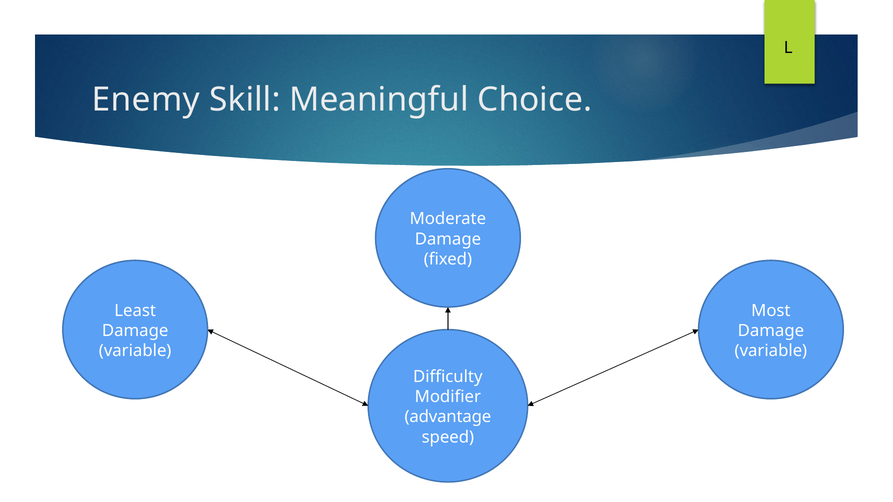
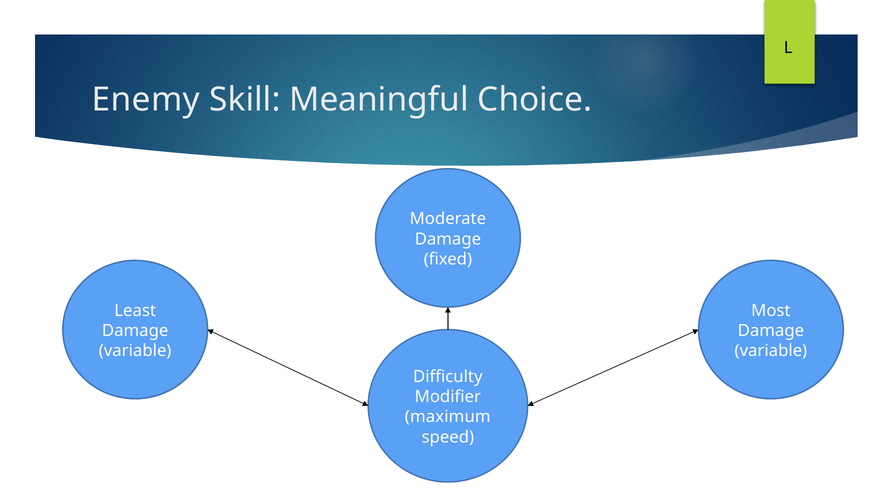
advantage: advantage -> maximum (448, 417)
